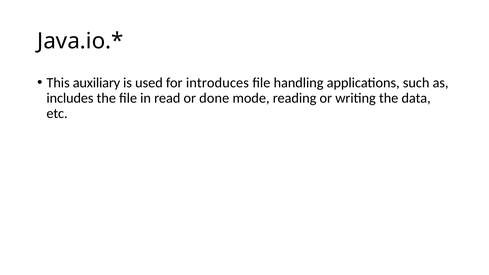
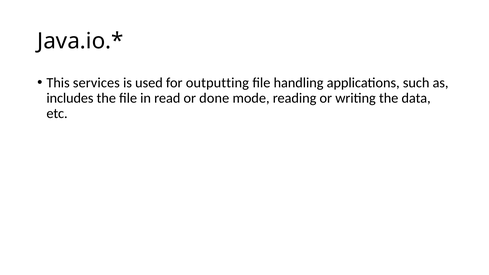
auxiliary: auxiliary -> services (96, 83)
introduces: introduces -> outputting (217, 83)
